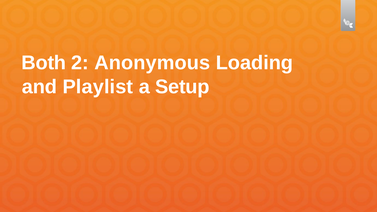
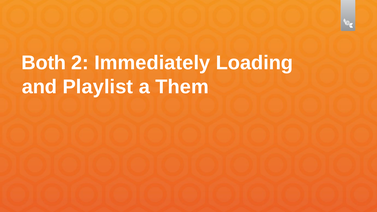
Anonymous: Anonymous -> Immediately (152, 63)
Setup: Setup -> Them (182, 87)
